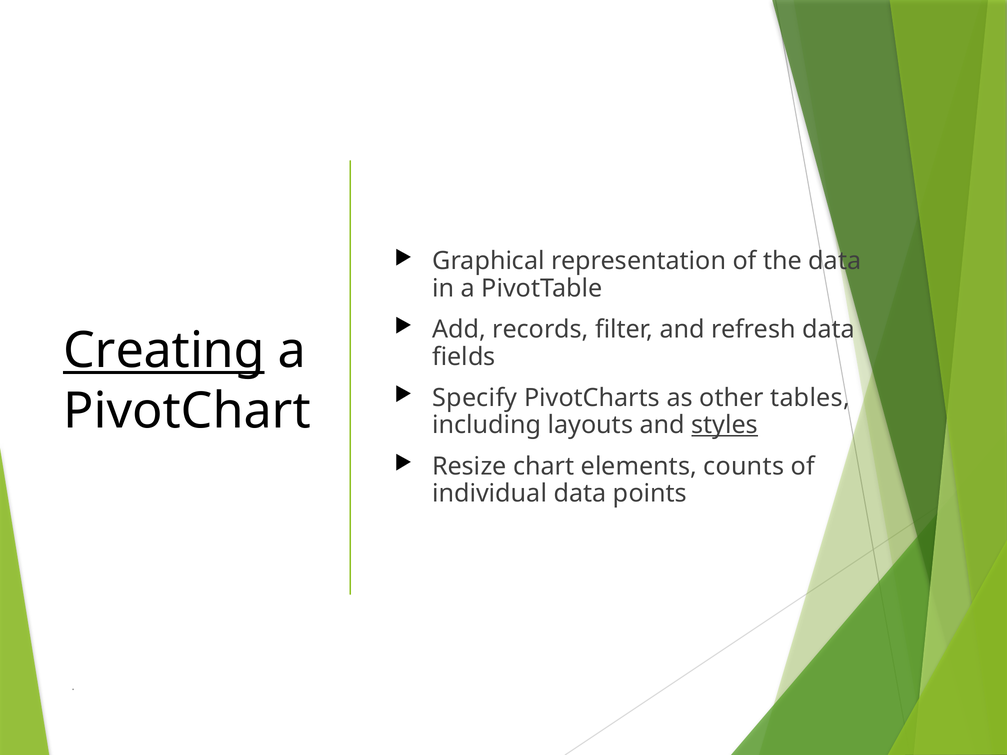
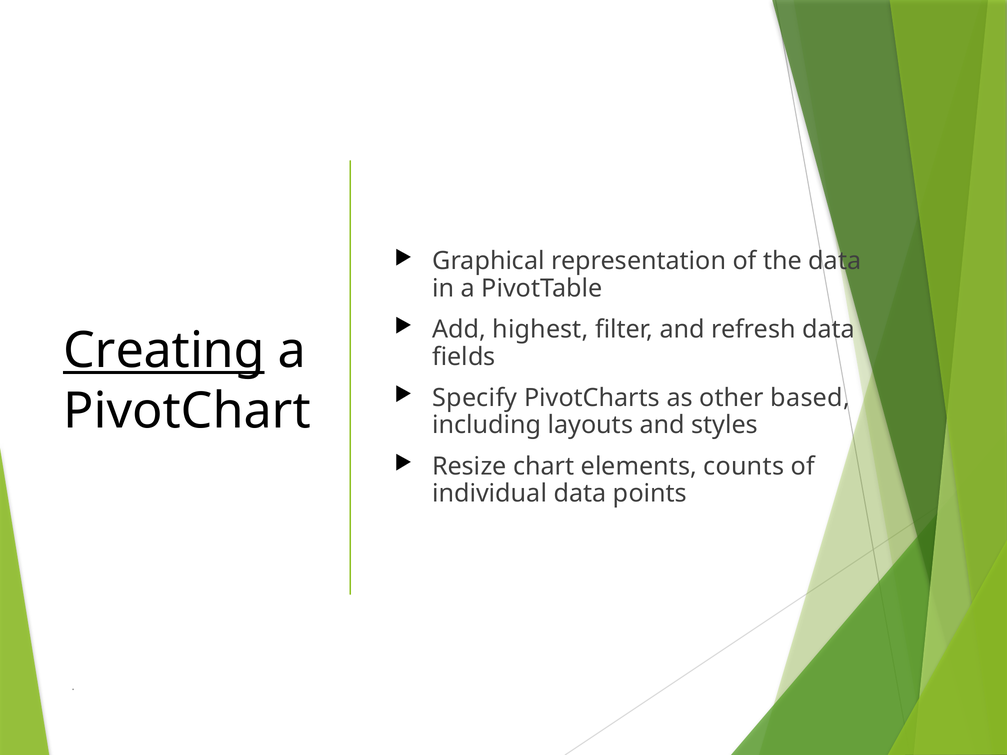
records: records -> highest (540, 330)
tables: tables -> based (810, 398)
styles underline: present -> none (725, 425)
